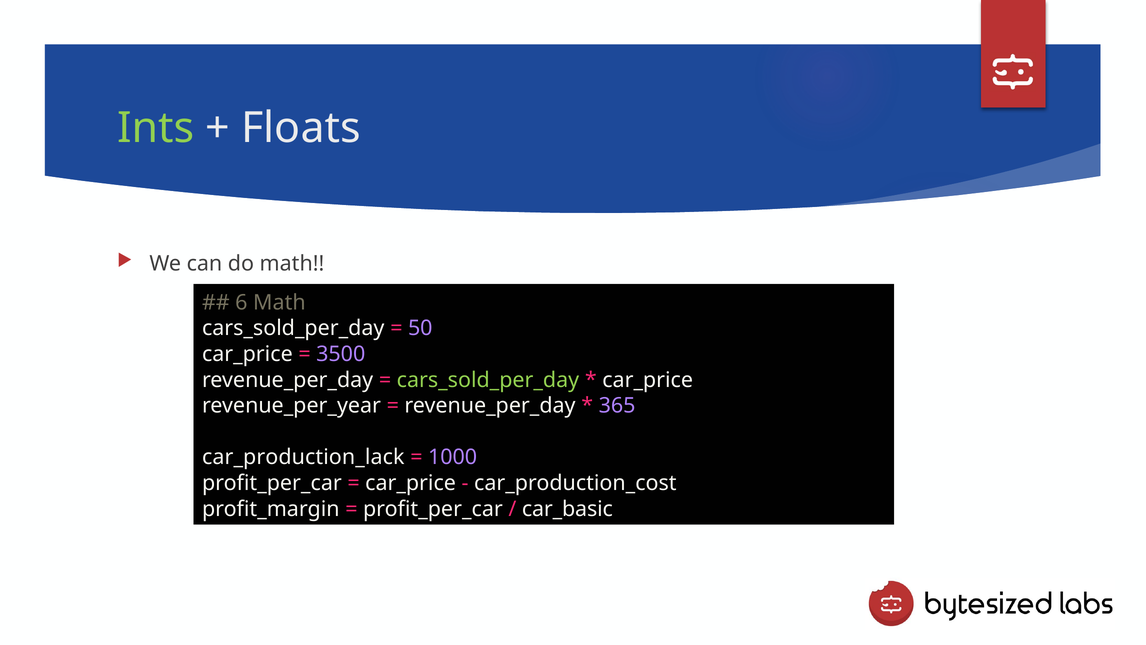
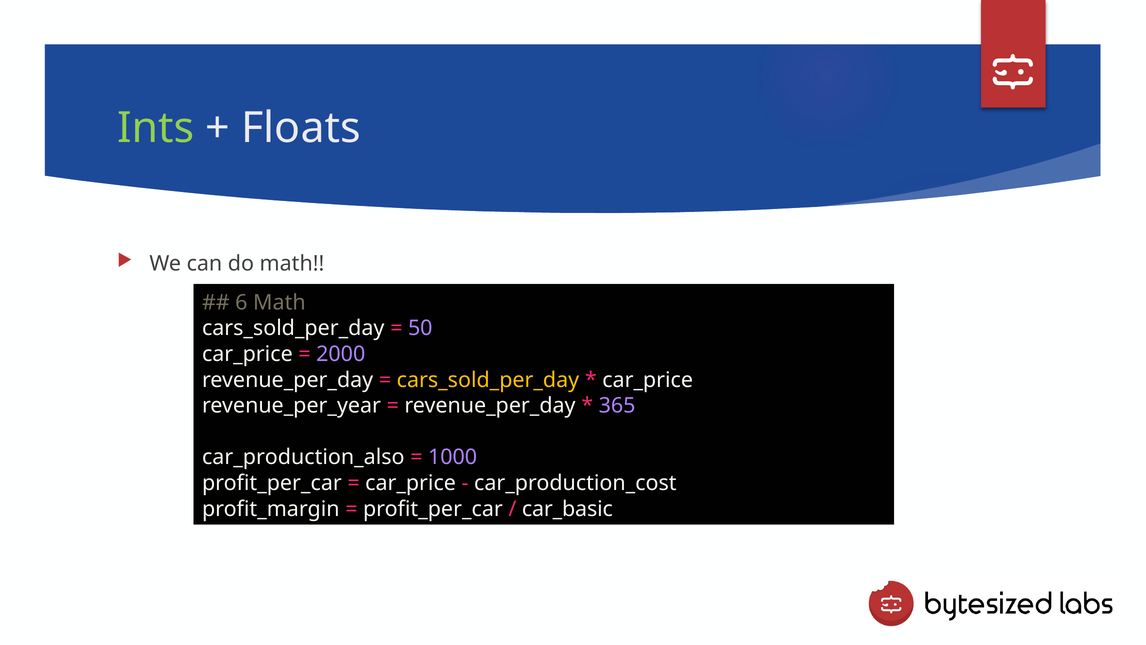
3500: 3500 -> 2000 (341, 354)
cars_sold_per_day colour: light green -> yellow (488, 380)
car_production_lack: car_production_lack -> car_production_also (303, 457)
